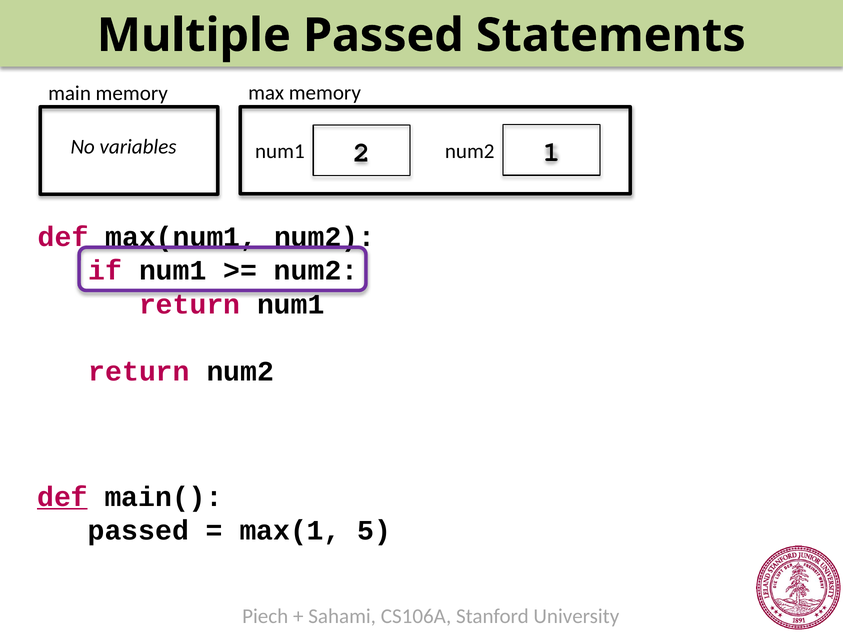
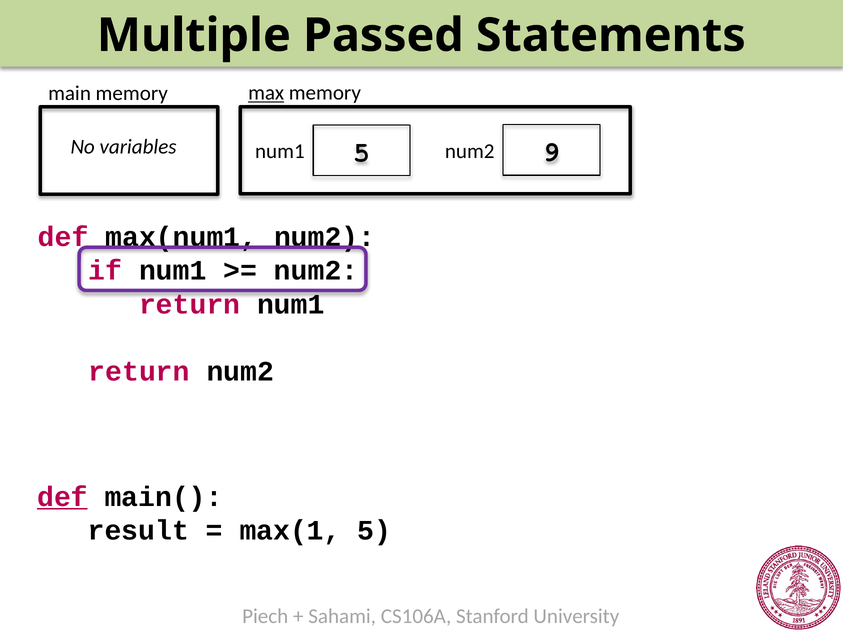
max underline: none -> present (266, 93)
num1 2: 2 -> 5 (362, 152)
1: 1 -> 9 (551, 152)
passed: passed -> result (138, 531)
